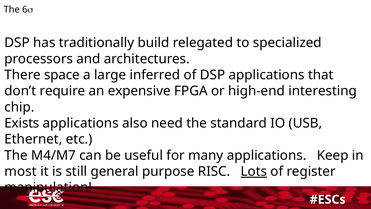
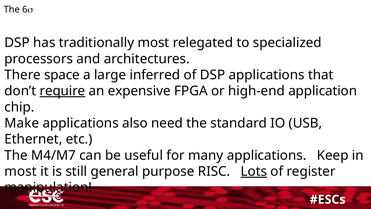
traditionally build: build -> most (153, 43)
require underline: none -> present (62, 91)
interesting: interesting -> application (323, 91)
Exists: Exists -> Make (22, 123)
